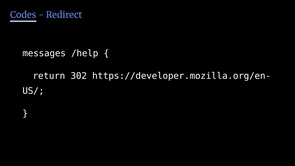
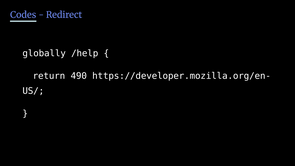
messages: messages -> globally (44, 53)
302: 302 -> 490 (79, 76)
